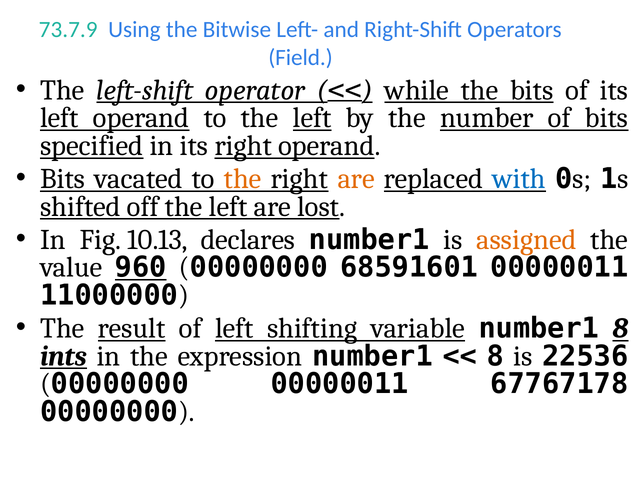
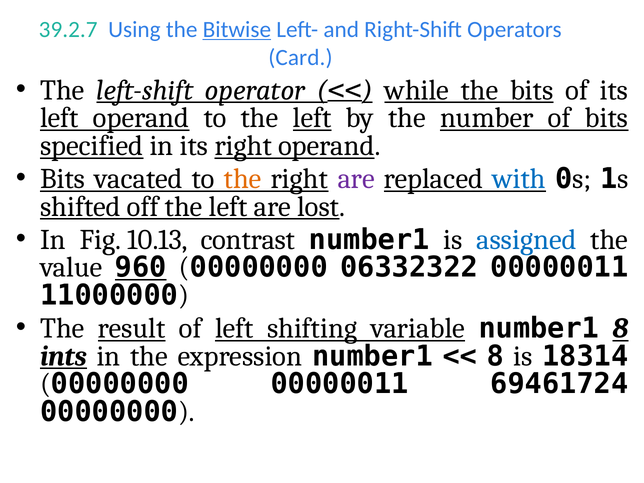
73.7.9: 73.7.9 -> 39.2.7 (68, 29)
Bitwise underline: none -> present (237, 29)
Field: Field -> Card (300, 57)
are colour: orange -> purple (356, 179)
declares: declares -> contrast (248, 240)
assigned colour: orange -> blue (526, 240)
68591601: 68591601 -> 06332322 (409, 267)
22536: 22536 -> 18314 (585, 356)
67767178: 67767178 -> 69461724 (559, 384)
